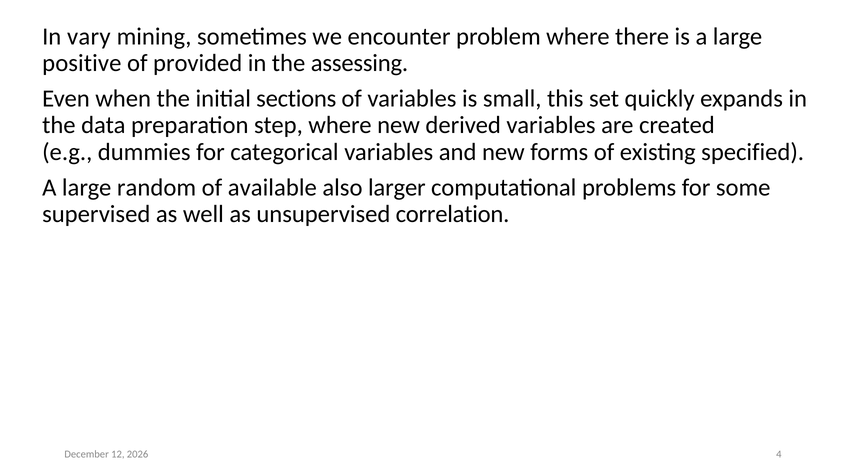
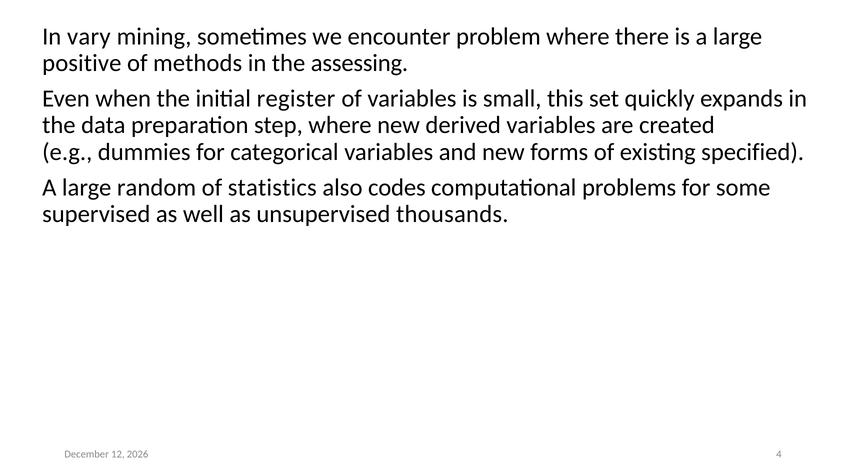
provided: provided -> methods (198, 63)
sections: sections -> register (296, 99)
available: available -> statistics (272, 187)
larger: larger -> codes (397, 187)
correlation: correlation -> thousands (452, 214)
